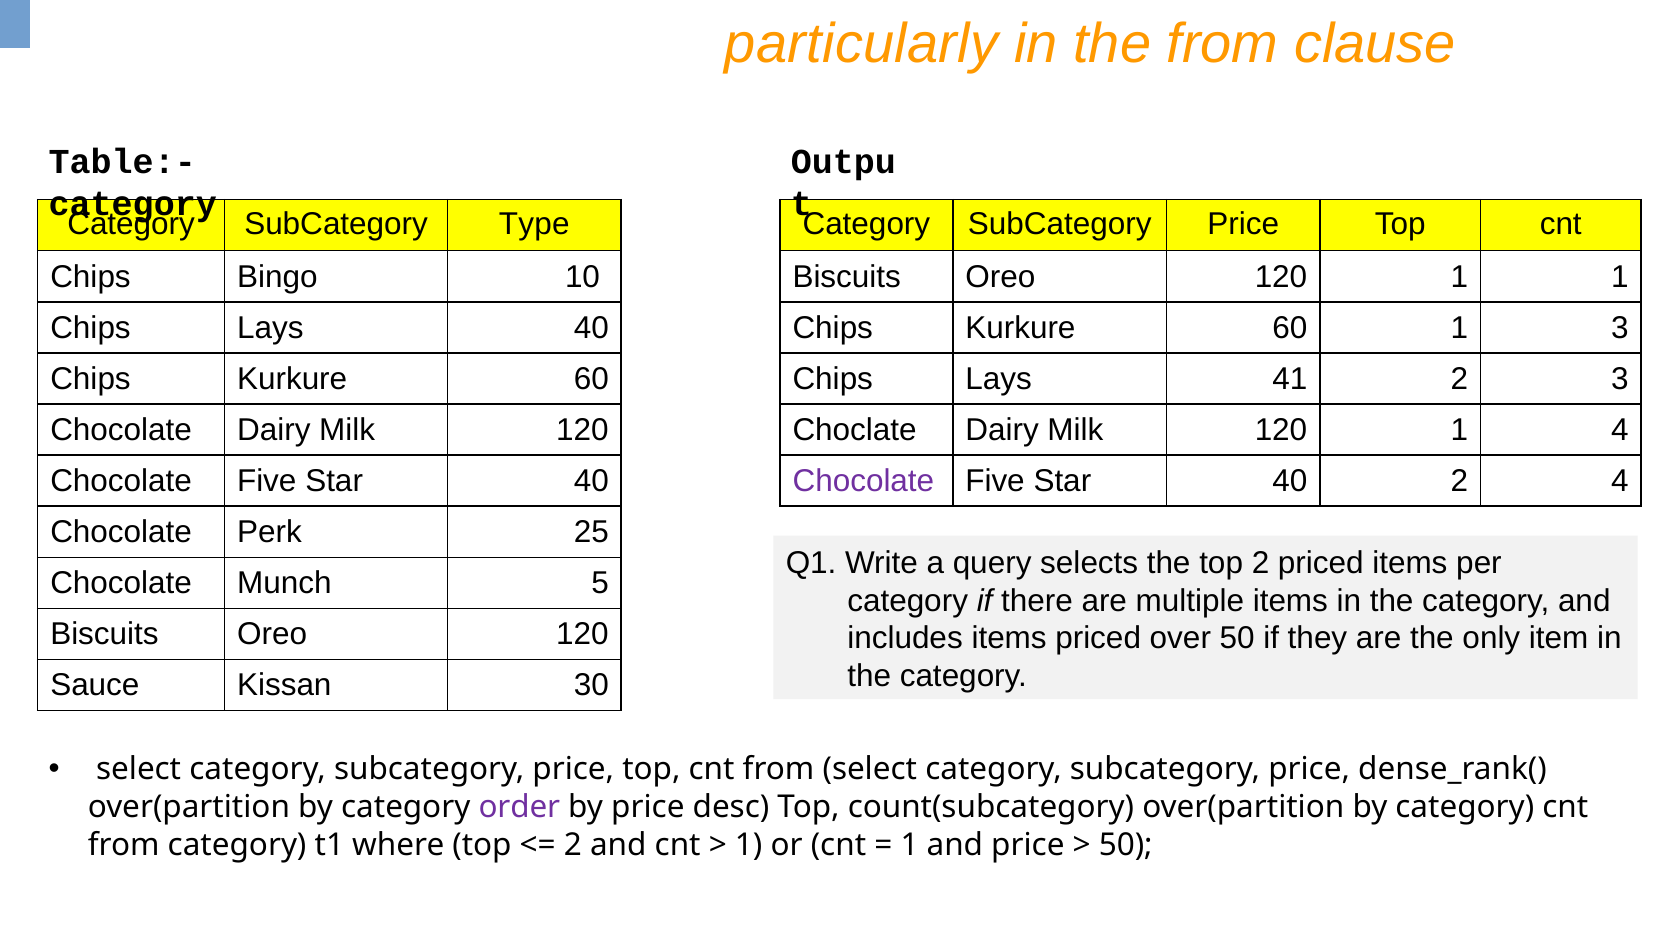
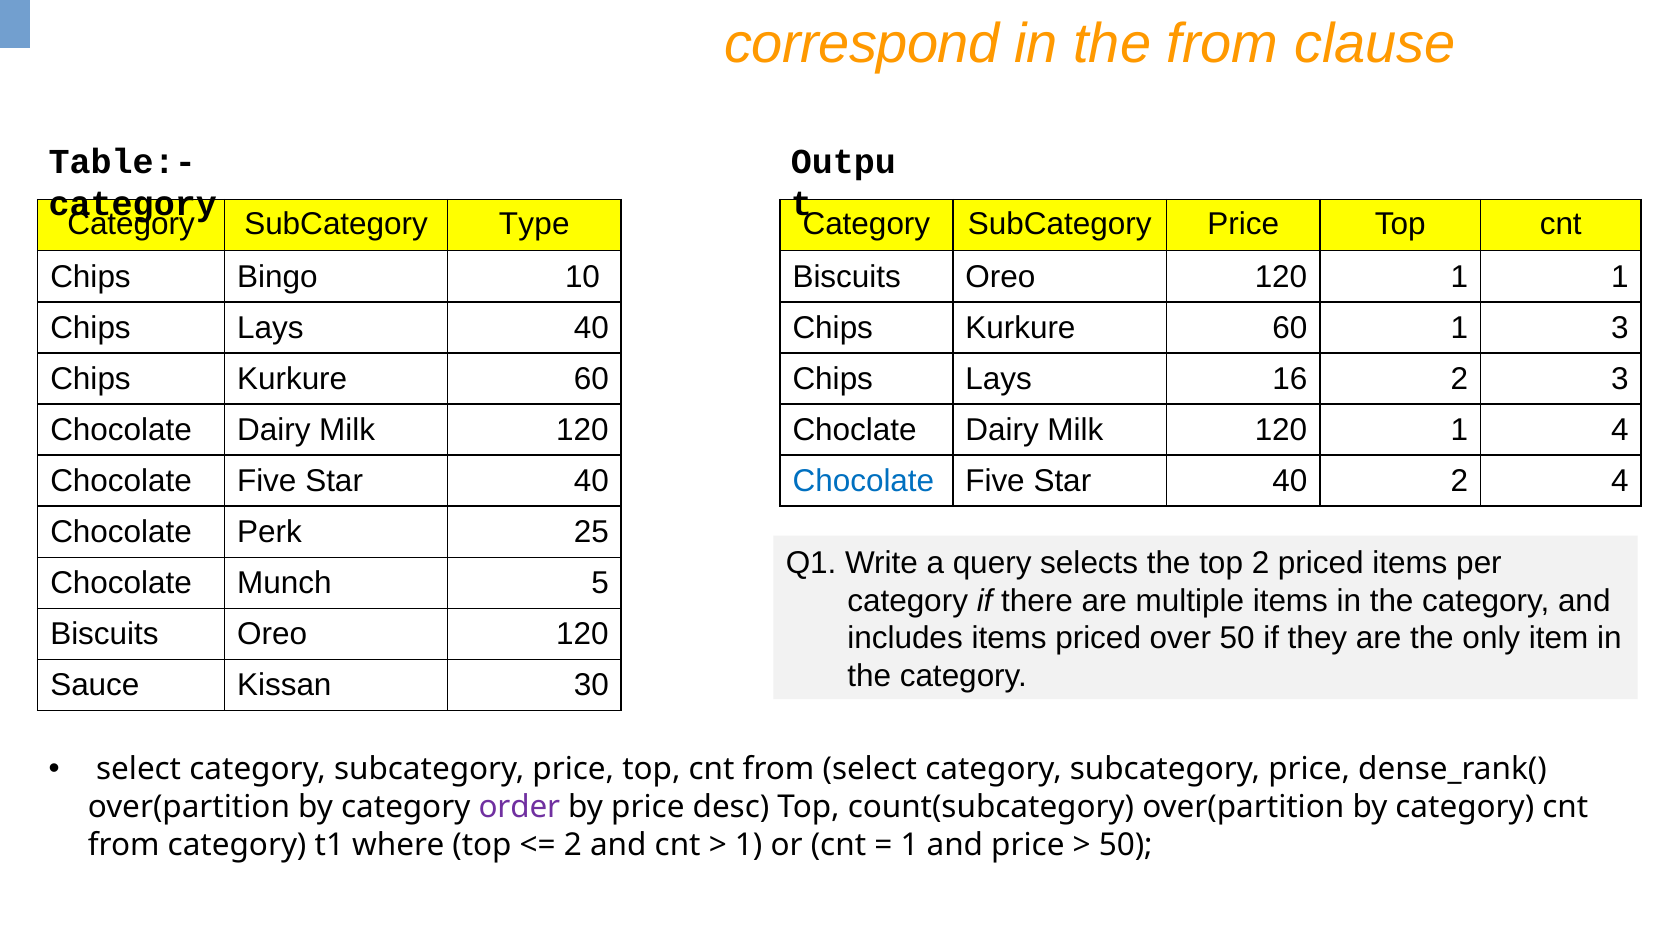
particularly: particularly -> correspond (862, 44)
41: 41 -> 16 (1290, 379)
Chocolate colour: purple -> blue (863, 481)
